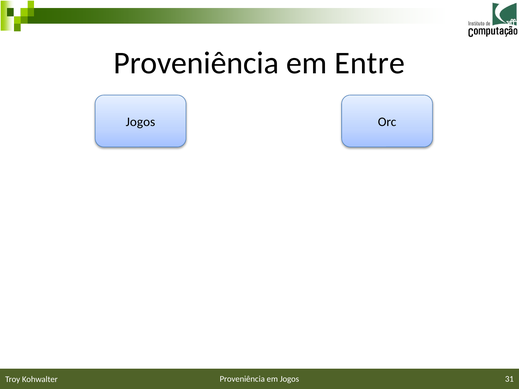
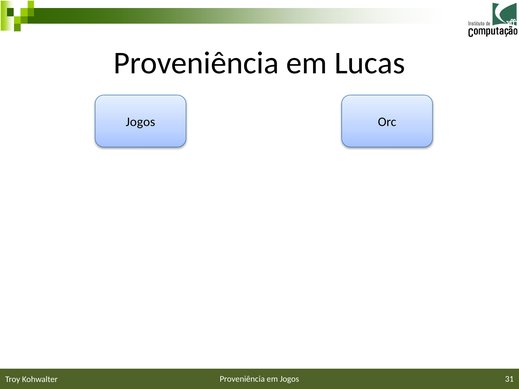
Entre: Entre -> Lucas (370, 63)
